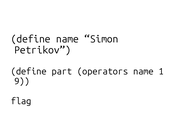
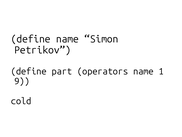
flag: flag -> cold (21, 101)
